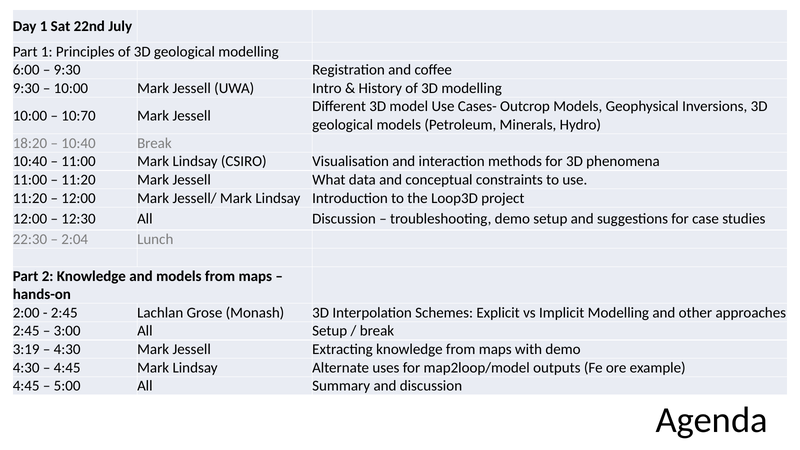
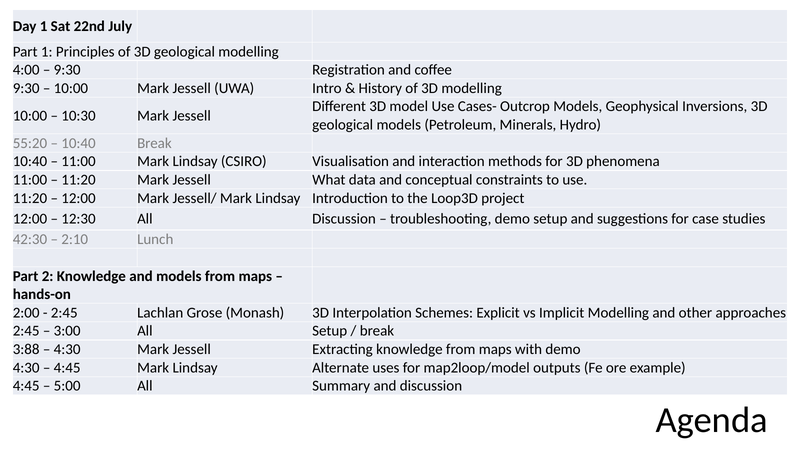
6:00: 6:00 -> 4:00 (26, 70)
10:70: 10:70 -> 10:30 (78, 116)
18:20: 18:20 -> 55:20 (30, 143)
22:30: 22:30 -> 42:30 (30, 239)
2:04: 2:04 -> 2:10 (75, 239)
3:19: 3:19 -> 3:88 (26, 349)
